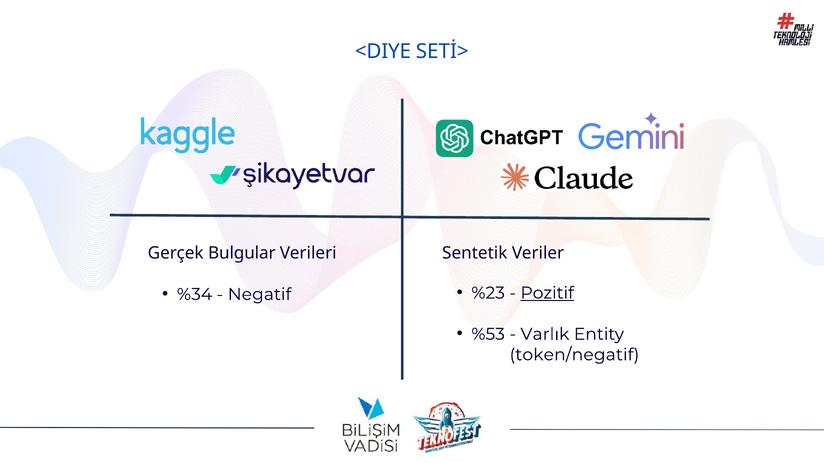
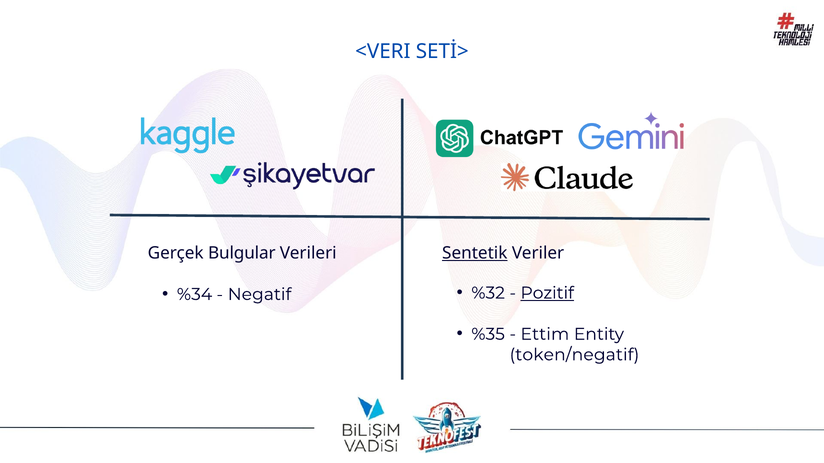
<DIYE: <DIYE -> <VERI (383, 51)
Sentetik underline: none -> present (475, 253)
%23: %23 -> %32 (488, 293)
%53: %53 -> %35 (488, 334)
Varlık: Varlık -> Ettim (545, 334)
